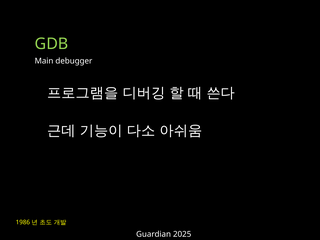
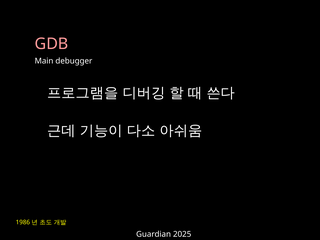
GDB colour: light green -> pink (51, 44)
